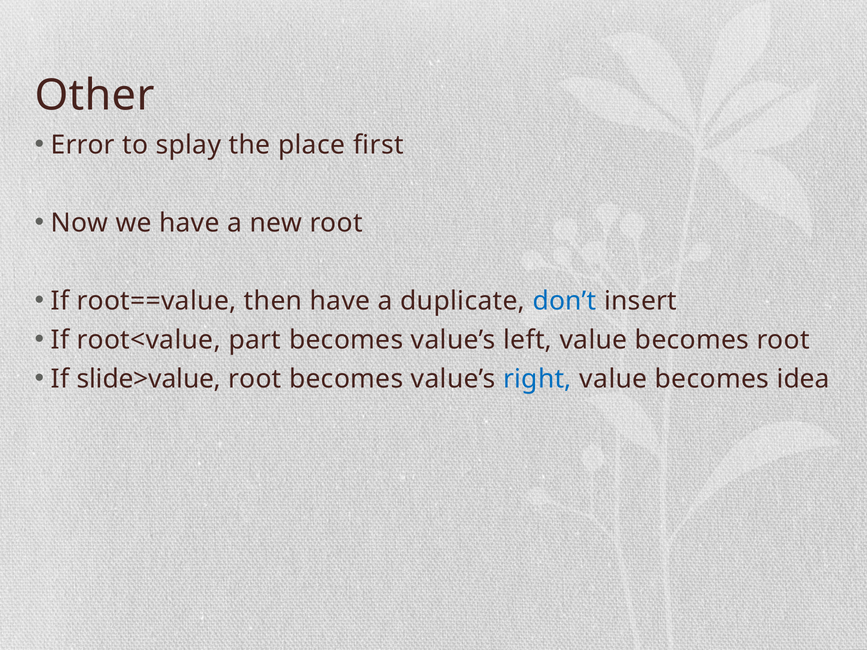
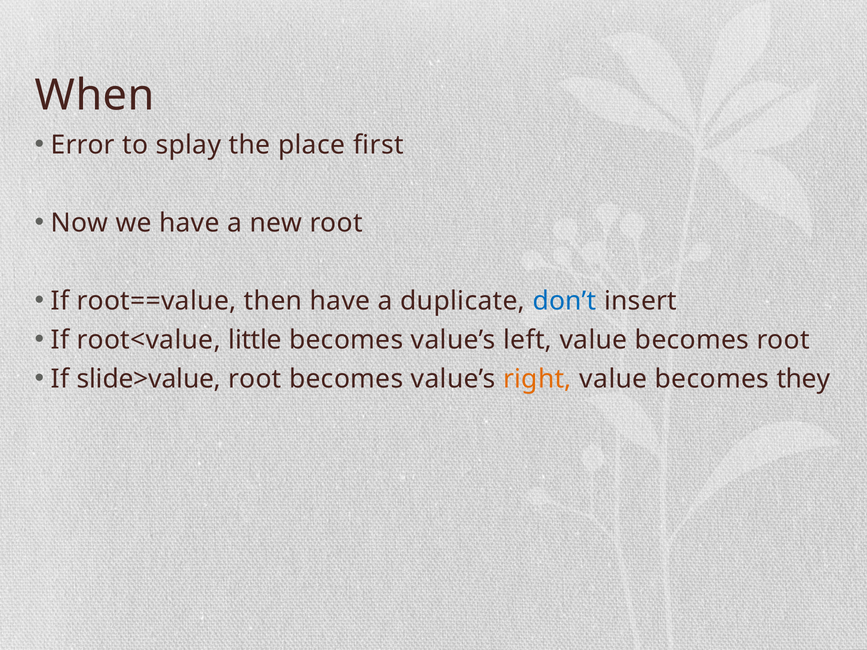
Other: Other -> When (95, 95)
part: part -> little (255, 340)
right colour: blue -> orange (537, 379)
idea: idea -> they (803, 379)
